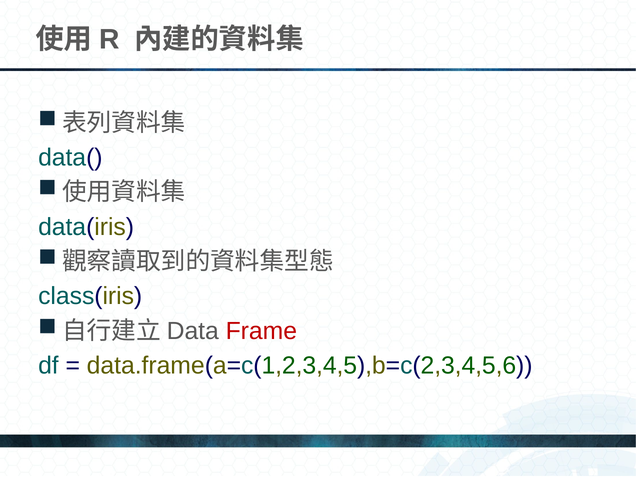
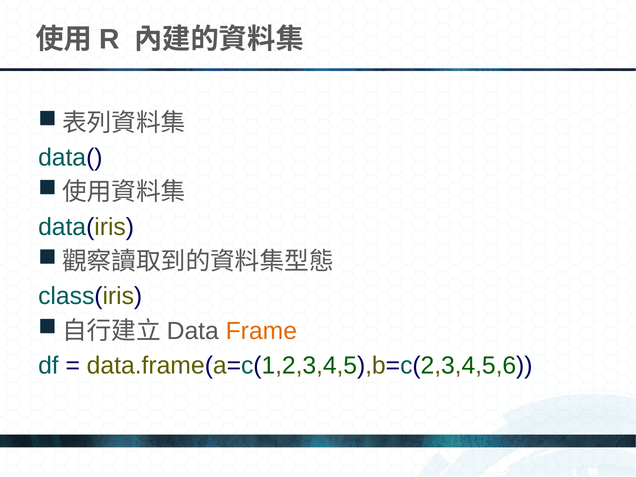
Frame colour: red -> orange (261, 331)
